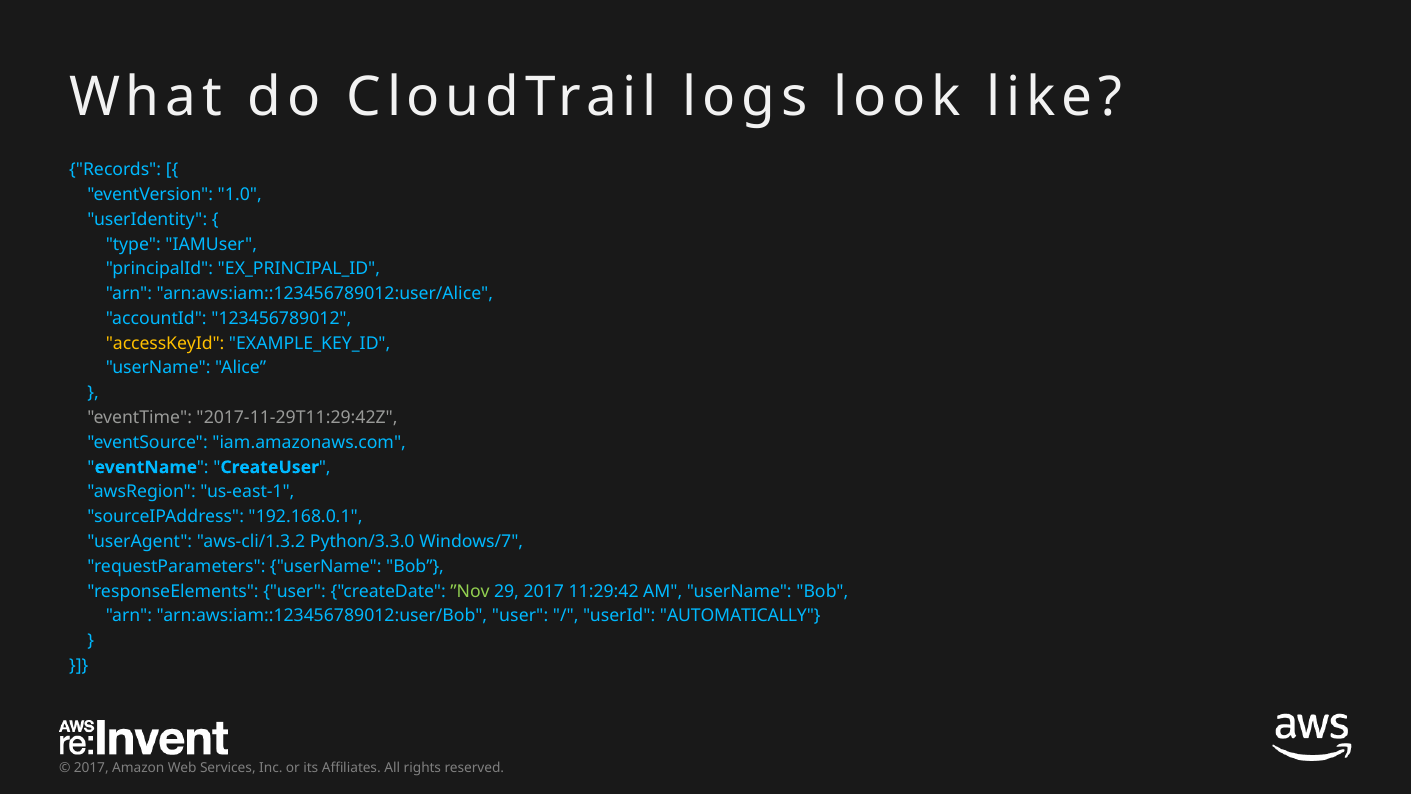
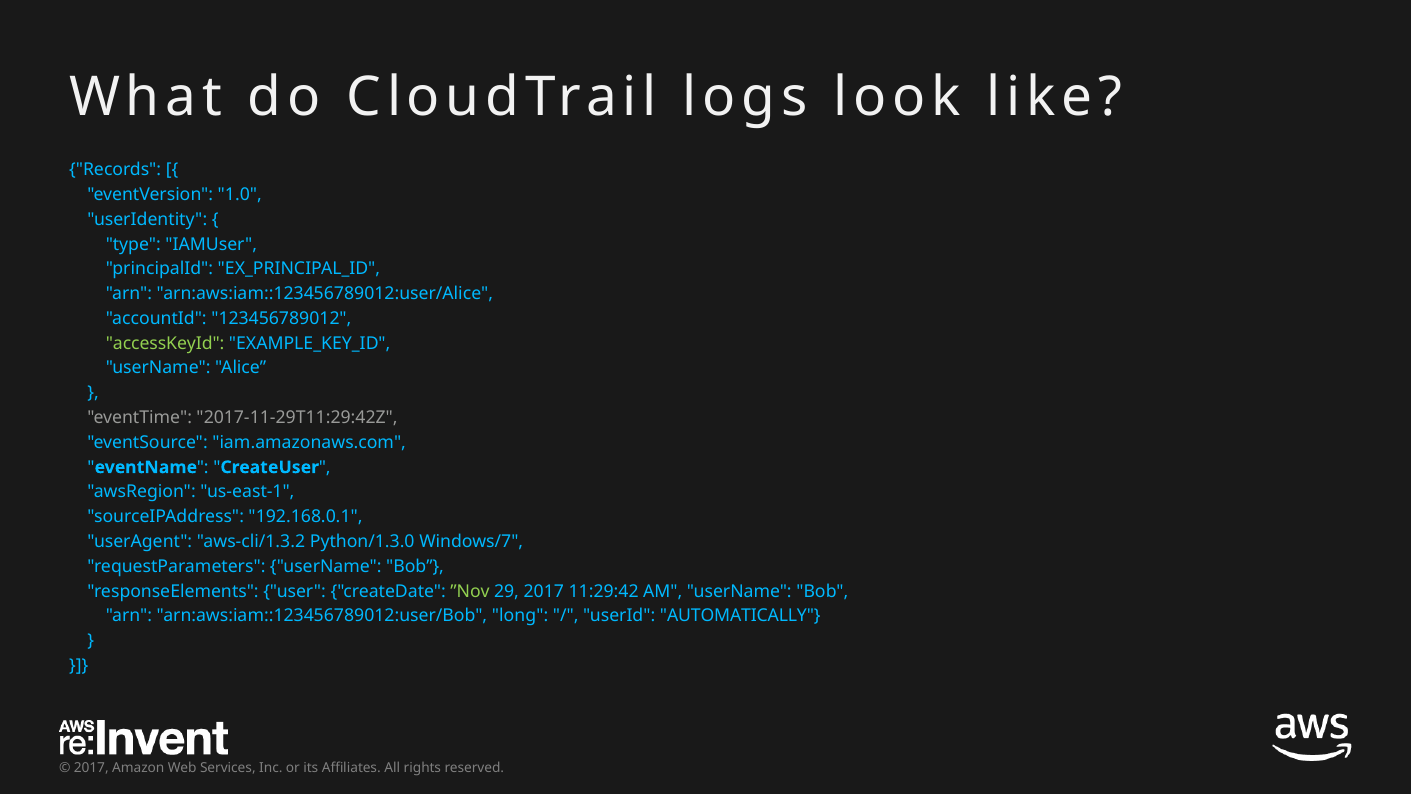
accessKeyId colour: yellow -> light green (165, 343)
Python/3.3.0: Python/3.3.0 -> Python/1.3.0 (362, 541)
arn:aws:iam::123456789012:user/Bob user: user -> long (520, 616)
